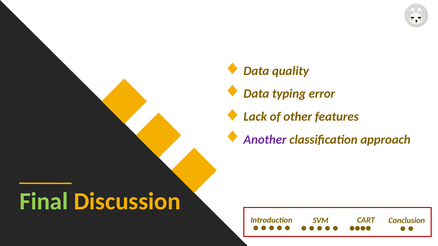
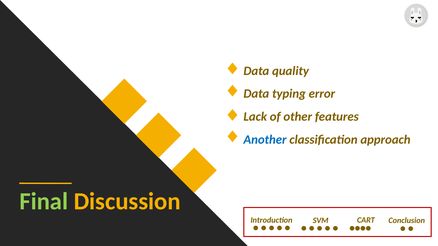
Another colour: purple -> blue (265, 140)
